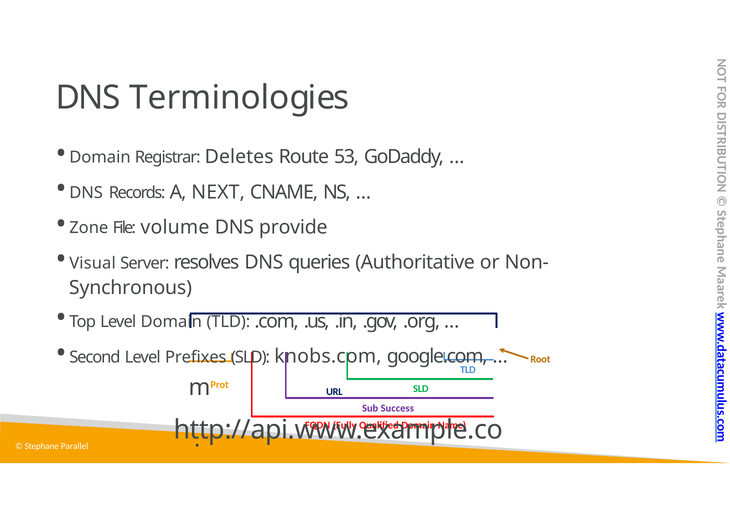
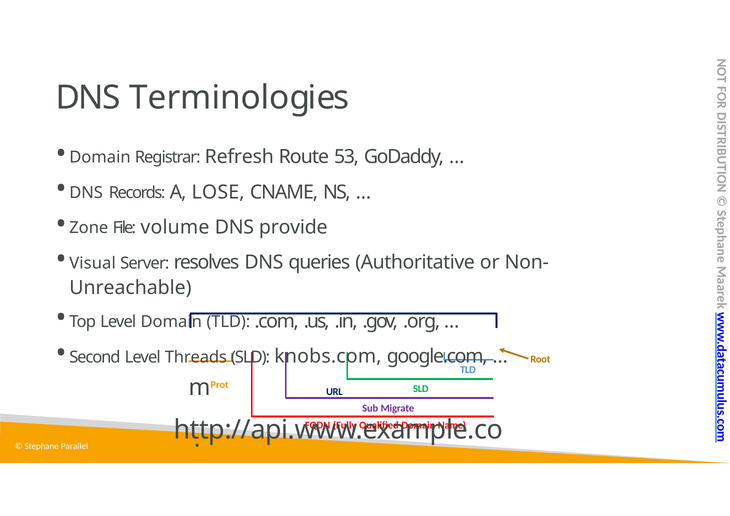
Deletes: Deletes -> Refresh (239, 157)
NEXT: NEXT -> LOSE (218, 192)
Synchronous: Synchronous -> Unreachable (130, 288)
Prefixes: Prefixes -> Threads (196, 357)
Success: Success -> Migrate (397, 408)
